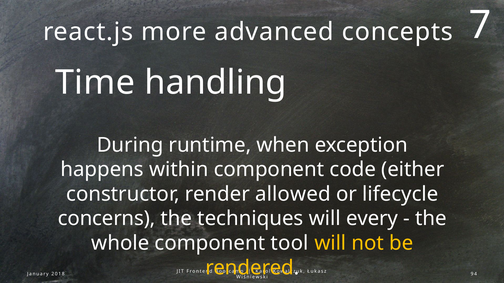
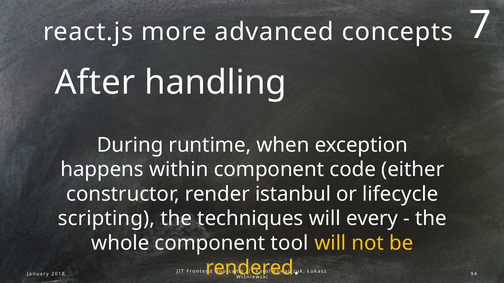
Time: Time -> After (95, 83)
allowed: allowed -> istanbul (293, 194)
concerns: concerns -> scripting (106, 219)
